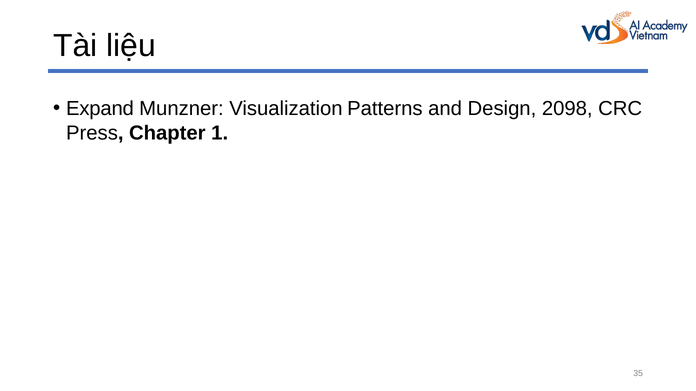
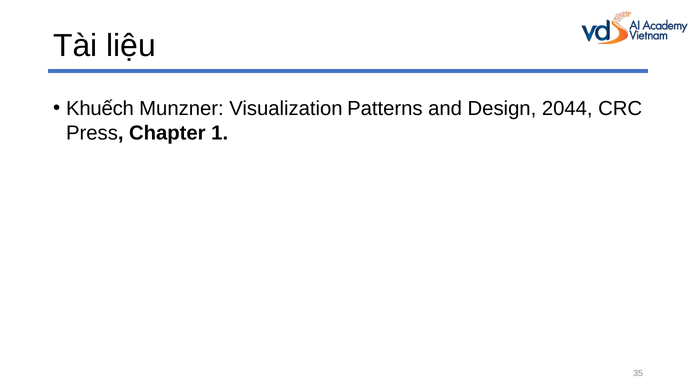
Expand: Expand -> Khuếch (100, 109)
2098: 2098 -> 2044 (567, 109)
